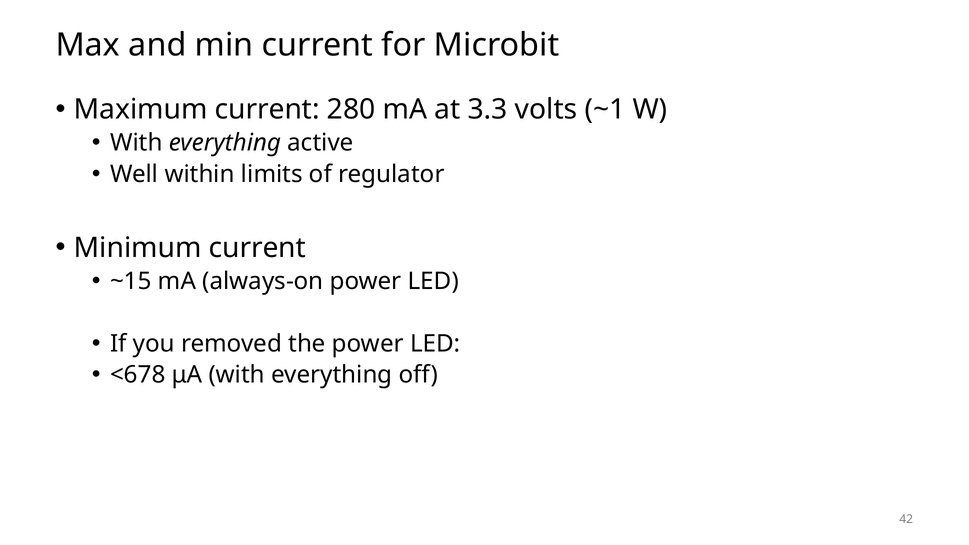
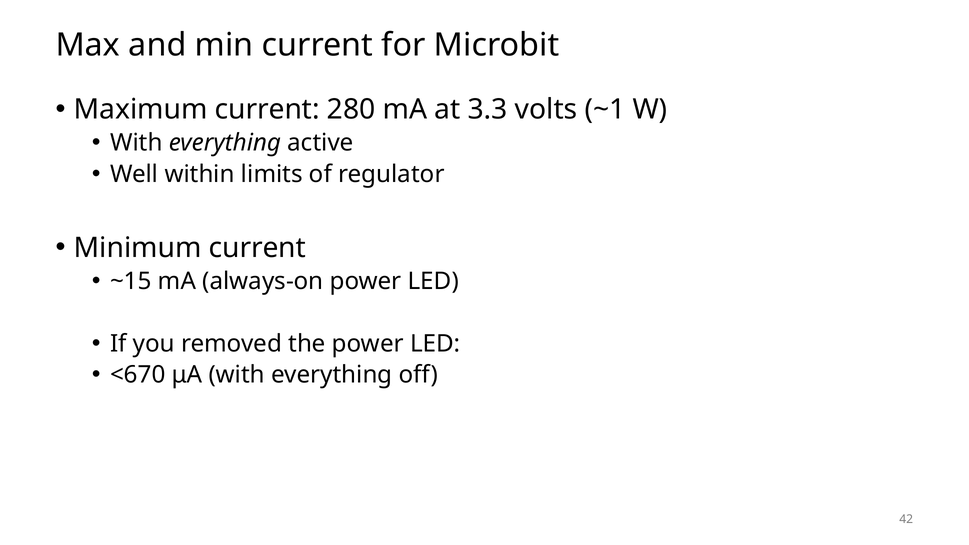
<678: <678 -> <670 (138, 375)
